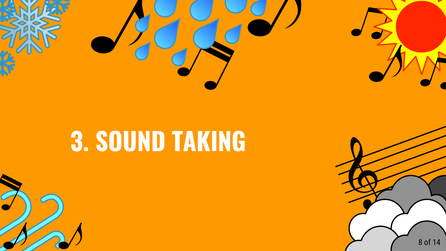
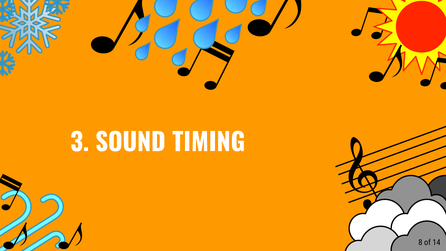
TAKING: TAKING -> TIMING (209, 143)
